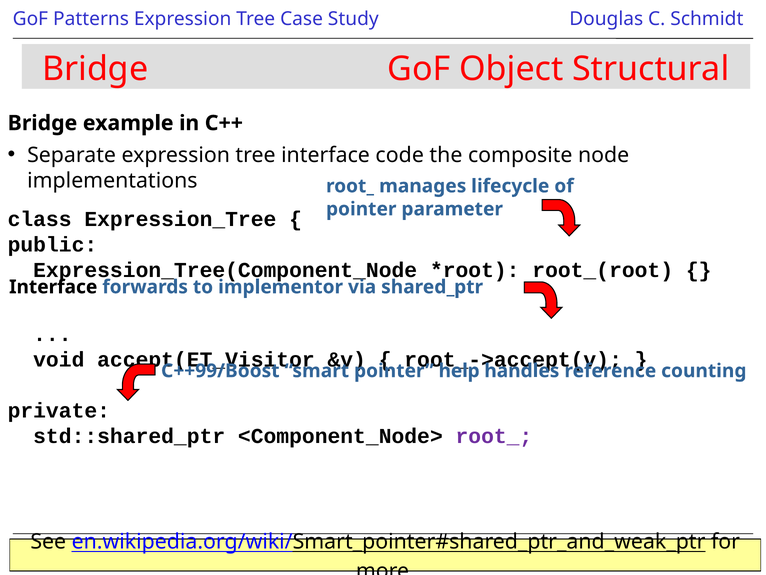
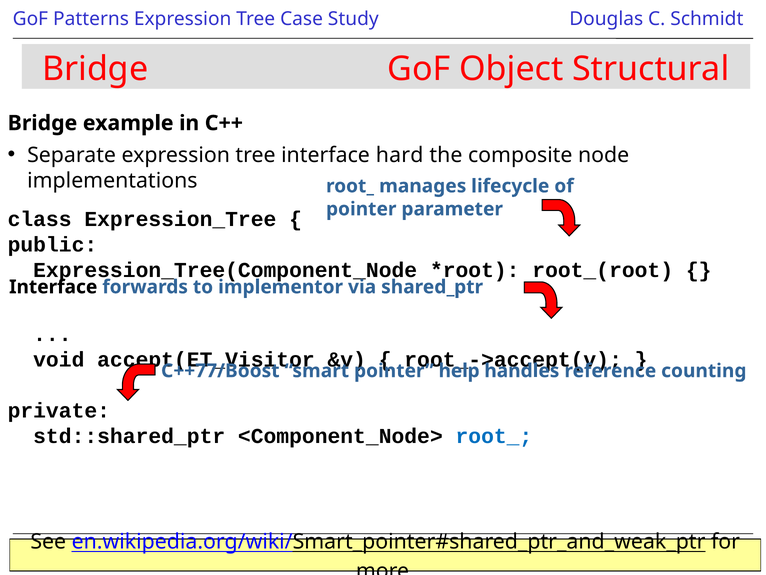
code: code -> hard (400, 155)
C++99/Boost: C++99/Boost -> C++77/Boost (220, 371)
root_ colour: purple -> blue (494, 436)
